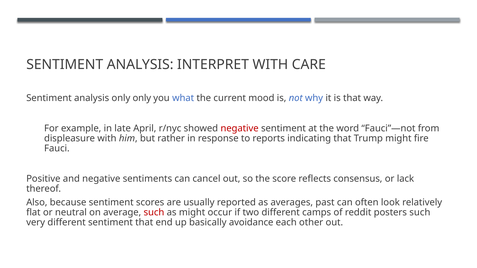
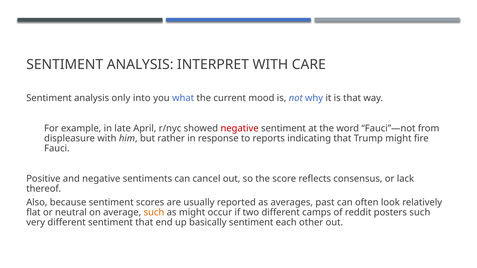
only only: only -> into (142, 98)
such colour: red -> orange (154, 213)
basically avoidance: avoidance -> sentiment (251, 223)
